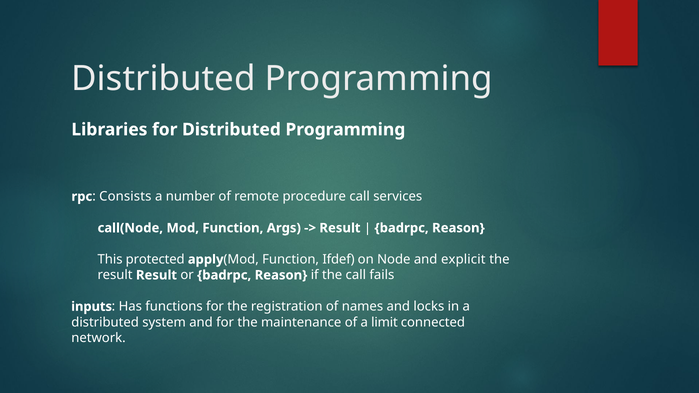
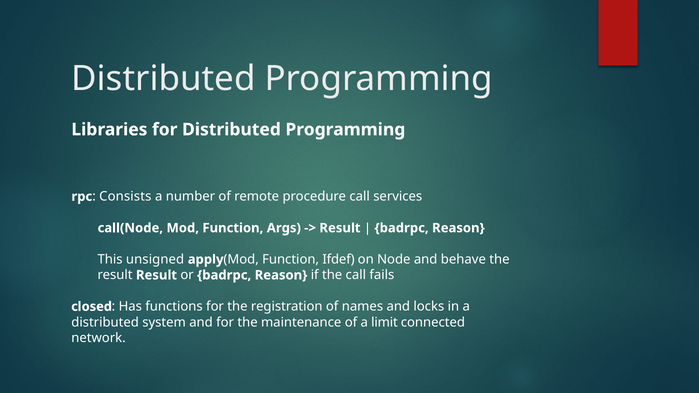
protected: protected -> unsigned (155, 260)
explicit: explicit -> behave (463, 260)
inputs: inputs -> closed (92, 307)
